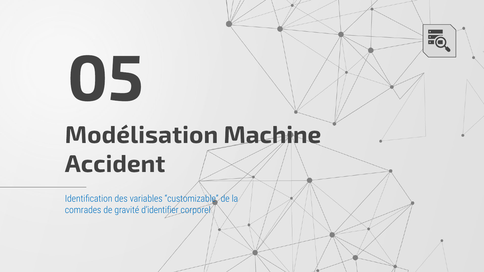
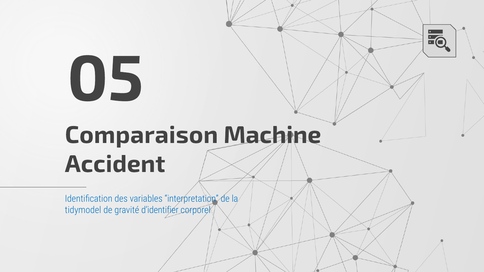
Modélisation: Modélisation -> Comparaison (141, 135)
customizable: customizable -> interpretation (192, 199)
comrades: comrades -> tidymodel (83, 210)
